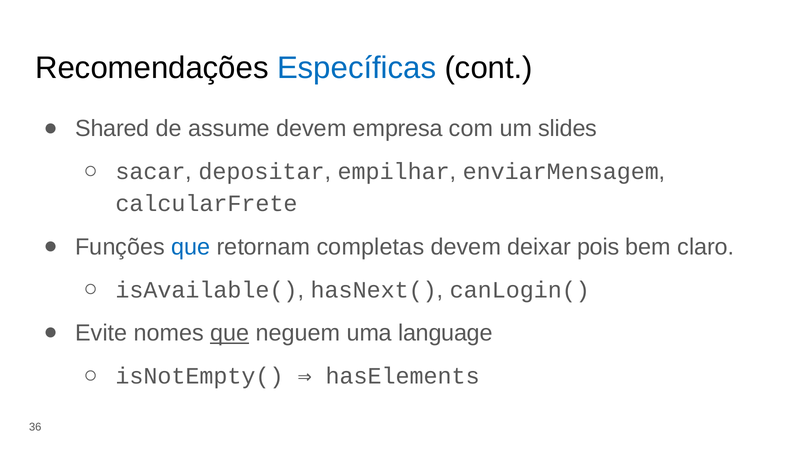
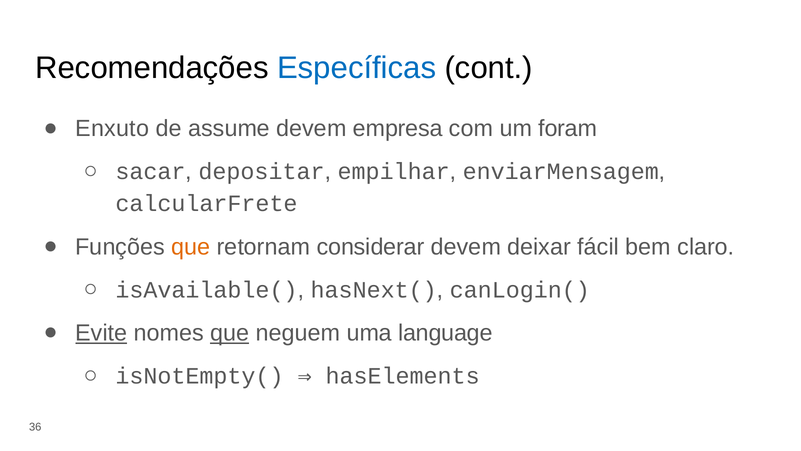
Shared: Shared -> Enxuto (112, 128)
slides: slides -> foram (568, 128)
que colour: blue -> orange (191, 247)
completas: completas -> considerar (371, 247)
pois: pois -> fácil (598, 247)
Evite underline: none -> present (101, 333)
